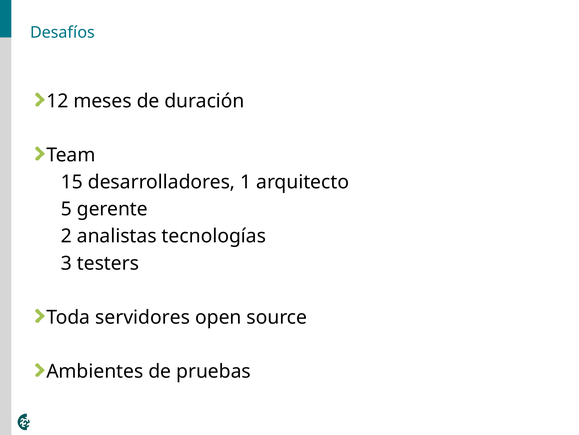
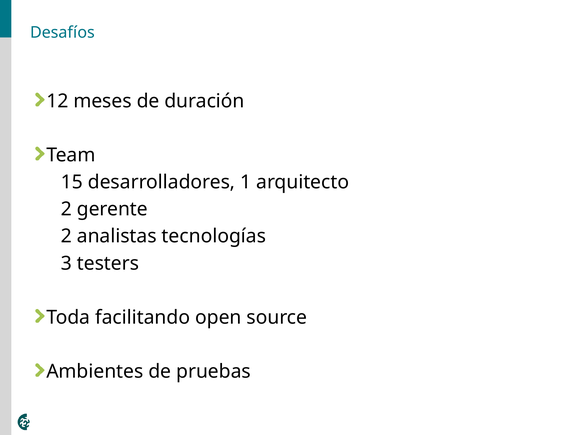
5: 5 -> 2 (66, 209)
servidores: servidores -> facilitando (143, 317)
